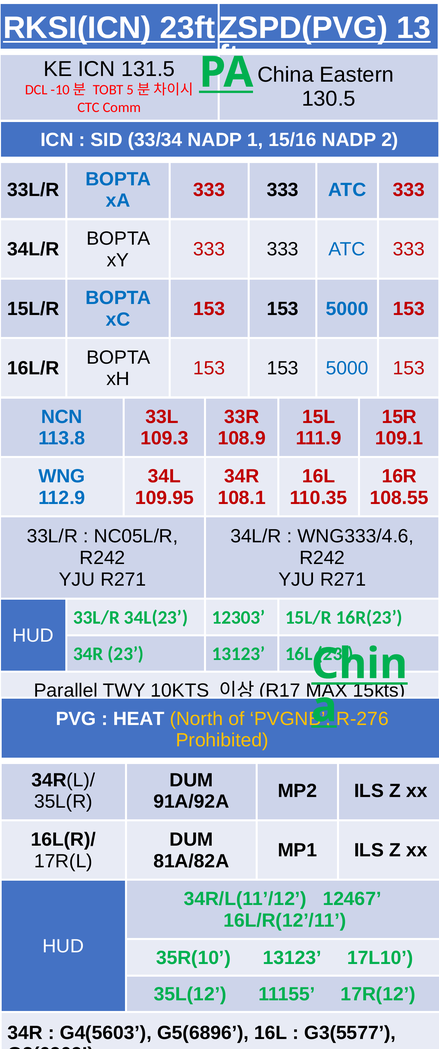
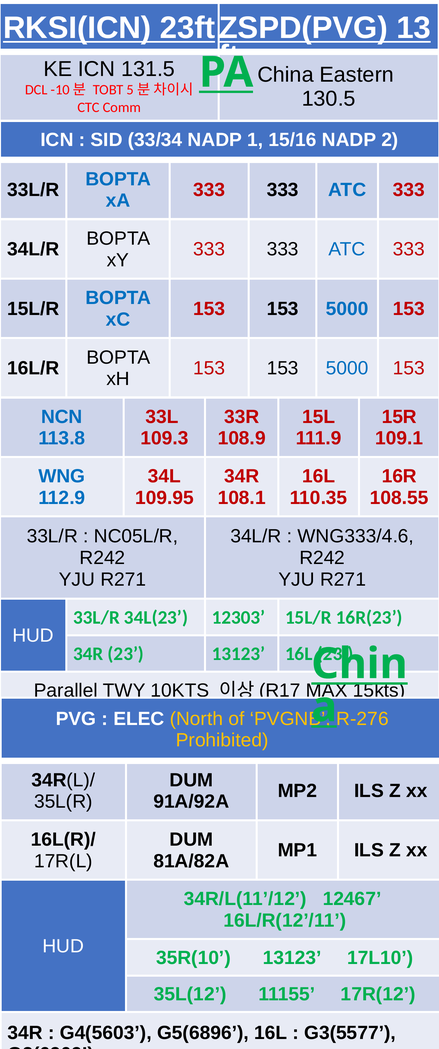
HEAT: HEAT -> ELEC (139, 720)
